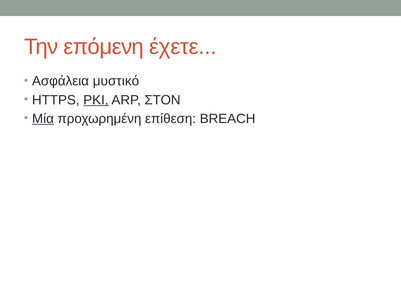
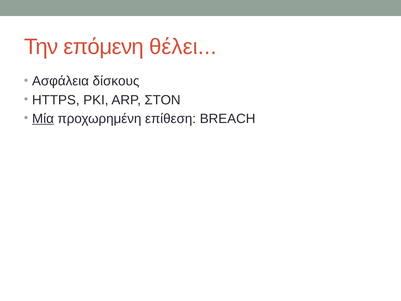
έχετε: έχετε -> θέλει (183, 47)
μυστικό: μυστικό -> δίσκους (116, 81)
PKI underline: present -> none (96, 100)
